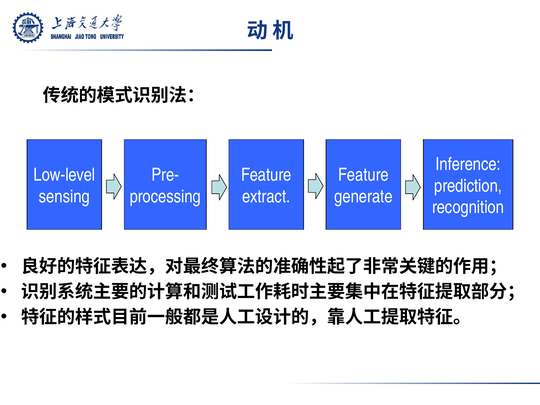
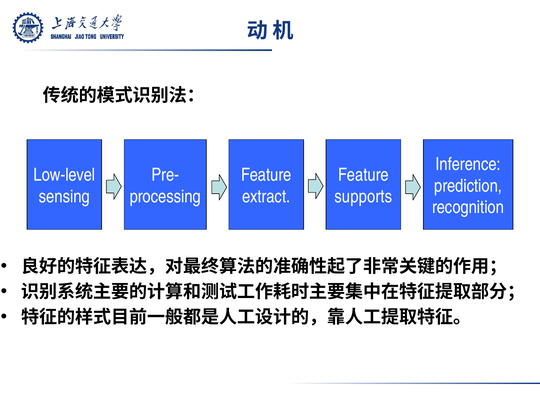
generate: generate -> supports (363, 197)
